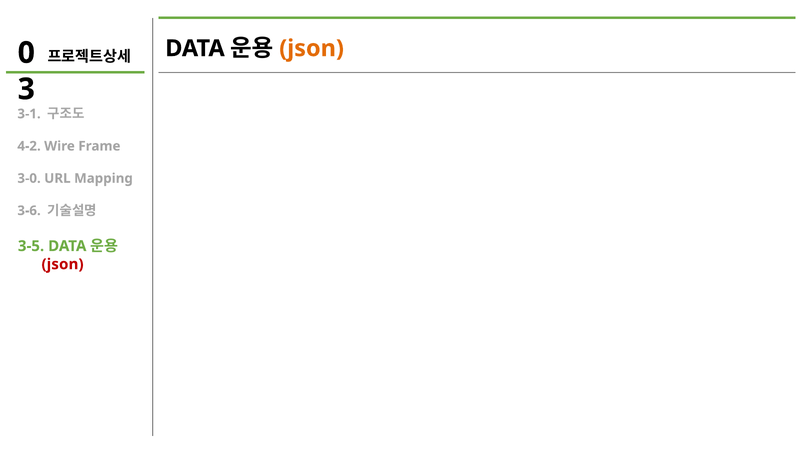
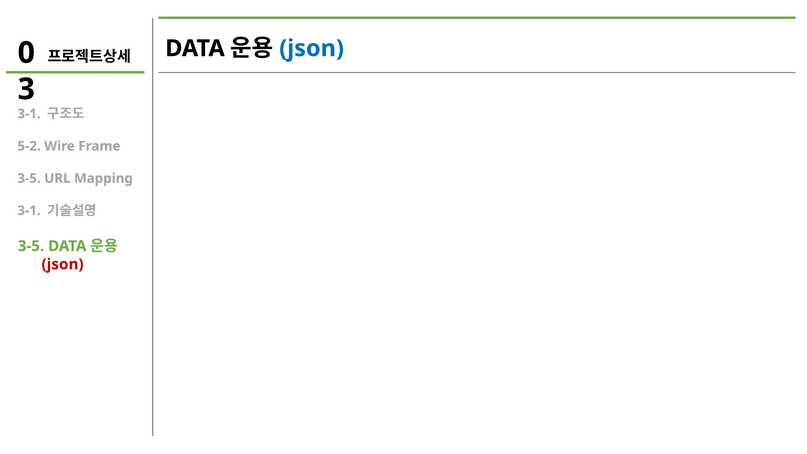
json colour: orange -> blue (312, 48)
4-2: 4-2 -> 5-2 (29, 146)
3-0: 3-0 -> 3-5 (29, 178)
3-6: 3-6 -> 3-1 (29, 211)
